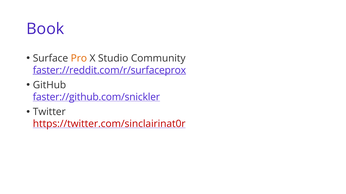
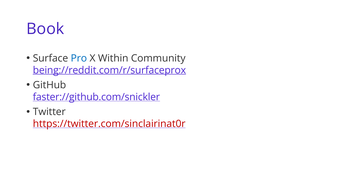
Pro colour: orange -> blue (79, 58)
Studio: Studio -> Within (113, 58)
faster://reddit.com/r/surfaceprox: faster://reddit.com/r/surfaceprox -> being://reddit.com/r/surfaceprox (109, 71)
